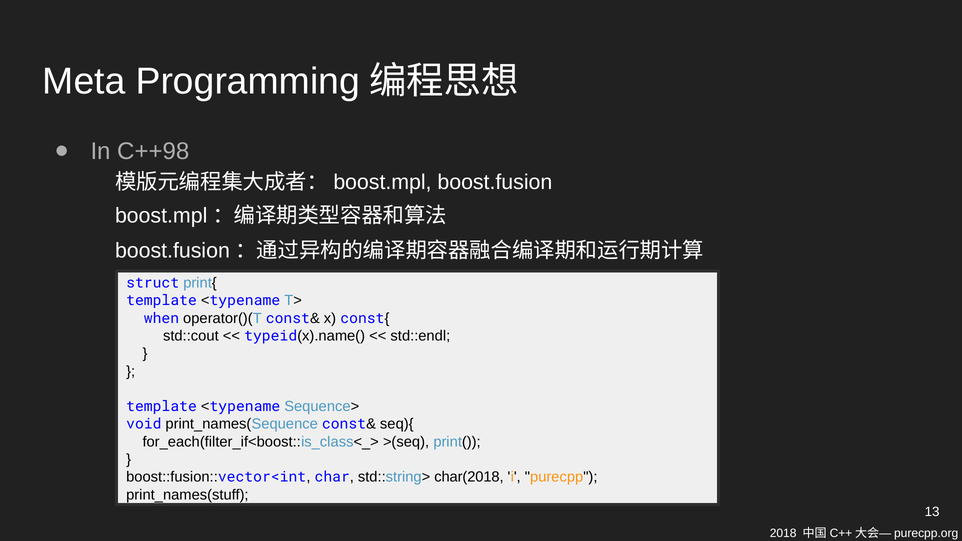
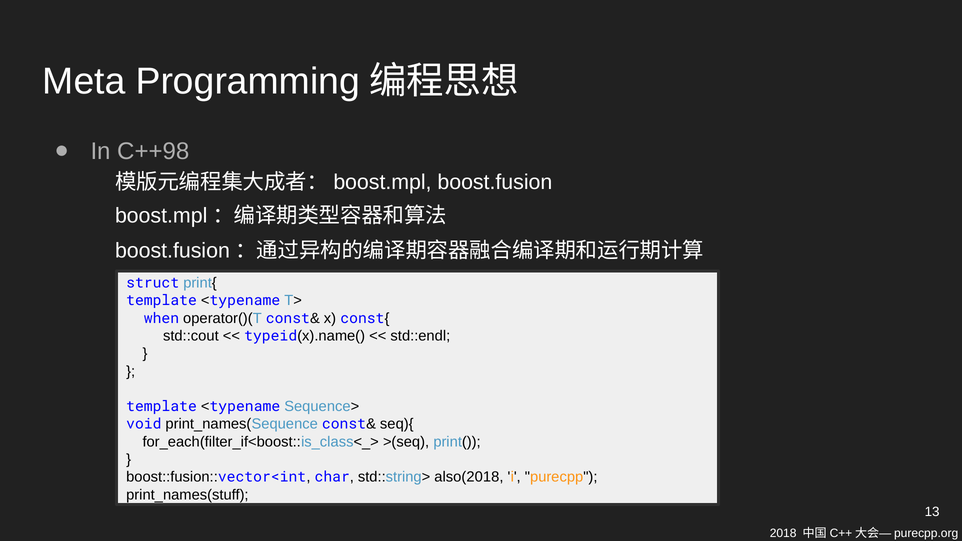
char(2018: char(2018 -> also(2018 (469, 477)
